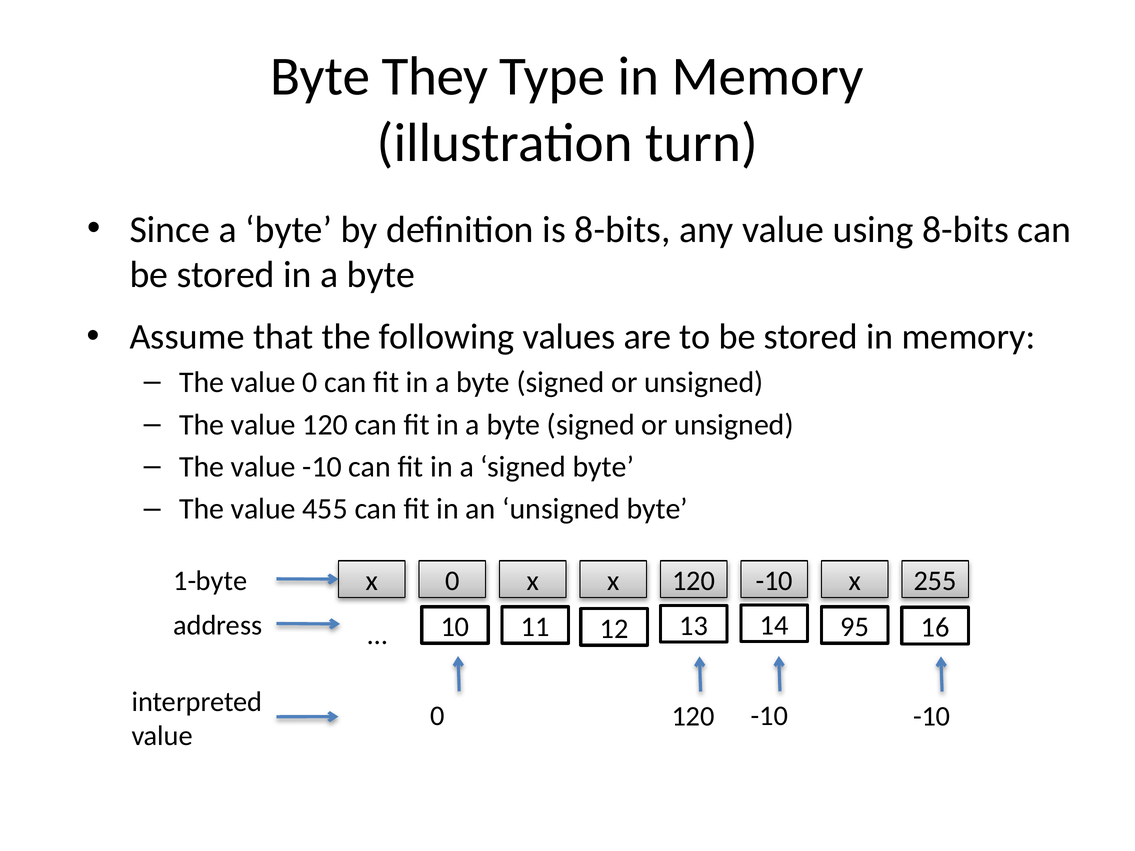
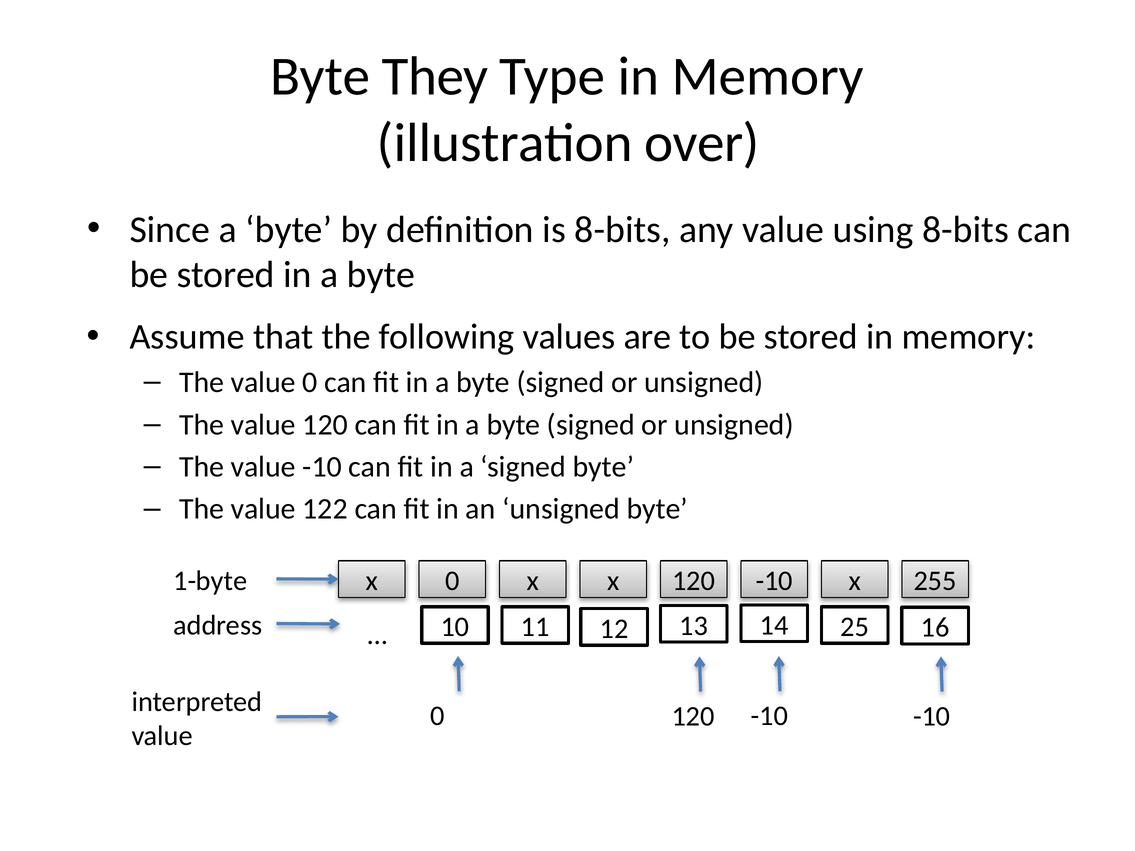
turn: turn -> over (702, 143)
455: 455 -> 122 (325, 509)
95: 95 -> 25 (855, 627)
